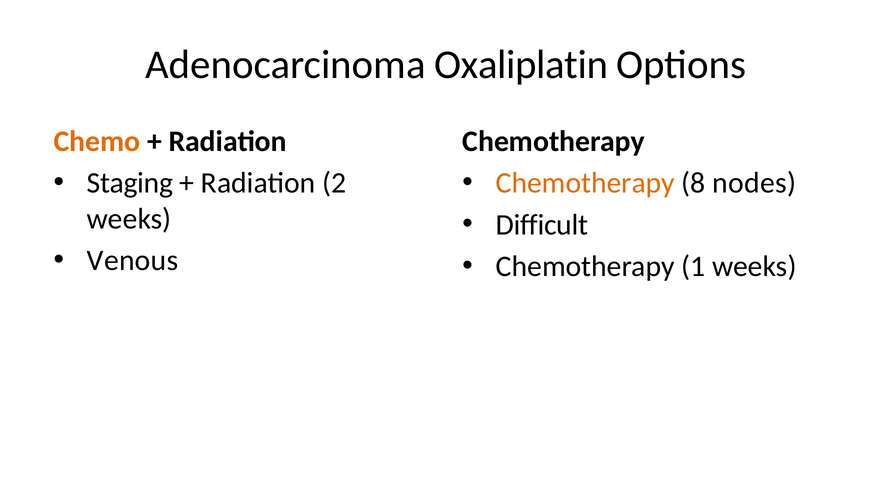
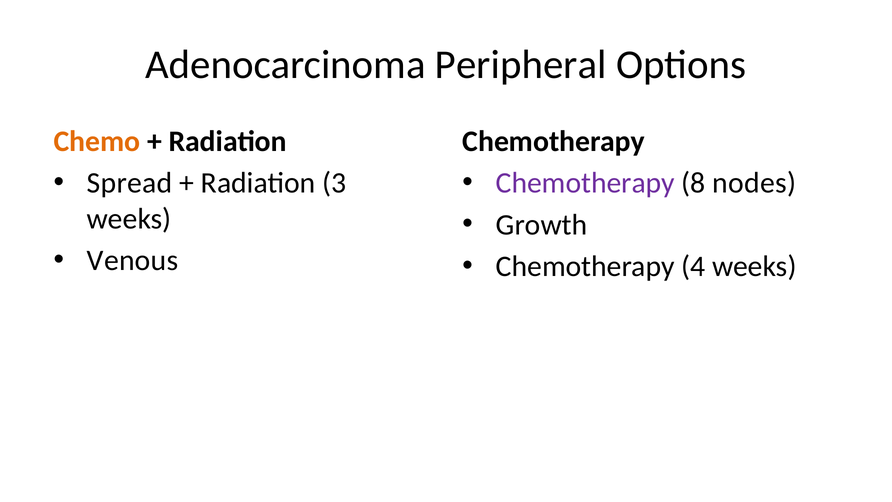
Oxaliplatin: Oxaliplatin -> Peripheral (521, 65)
Staging: Staging -> Spread (130, 183)
2: 2 -> 3 (334, 183)
Chemotherapy colour: orange -> purple (585, 183)
Difficult: Difficult -> Growth (542, 225)
1: 1 -> 4 (693, 266)
